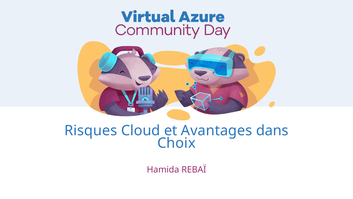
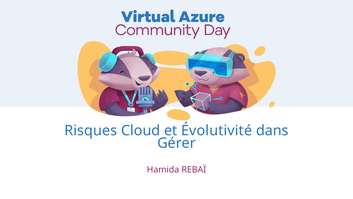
Avantages: Avantages -> Évolutivité (217, 130)
Choix: Choix -> Gérer (176, 143)
